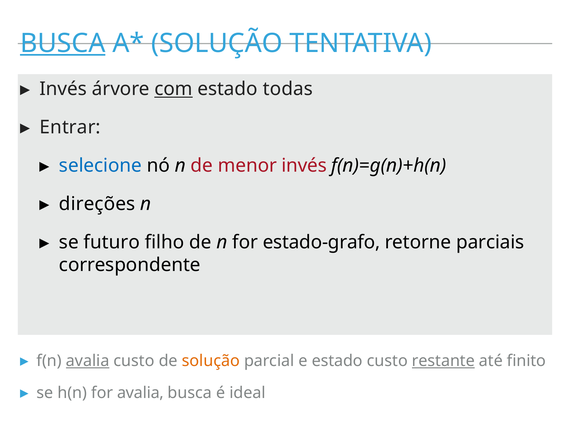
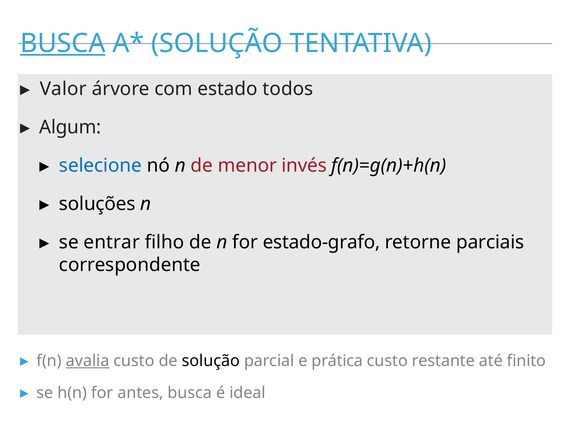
Invés: Invés -> Valor (63, 89)
com underline: present -> none (173, 89)
todas: todas -> todos (288, 89)
Entrar: Entrar -> Algum (70, 127)
direções: direções -> soluções (97, 204)
futuro: futuro -> entrar (112, 242)
solução colour: orange -> black (211, 360)
e estado: estado -> prática (337, 360)
restante underline: present -> none (443, 360)
for avalia: avalia -> antes (140, 392)
